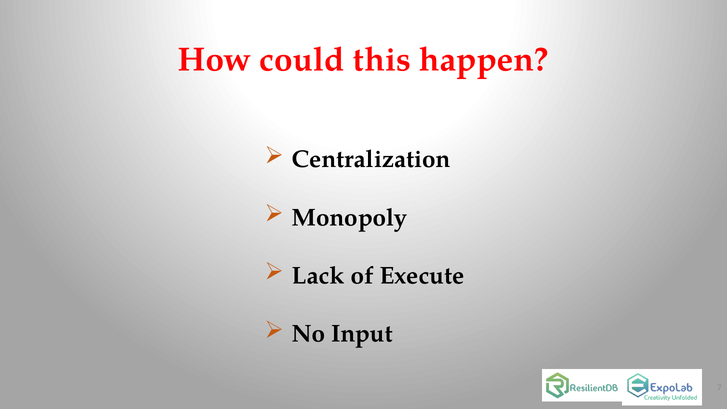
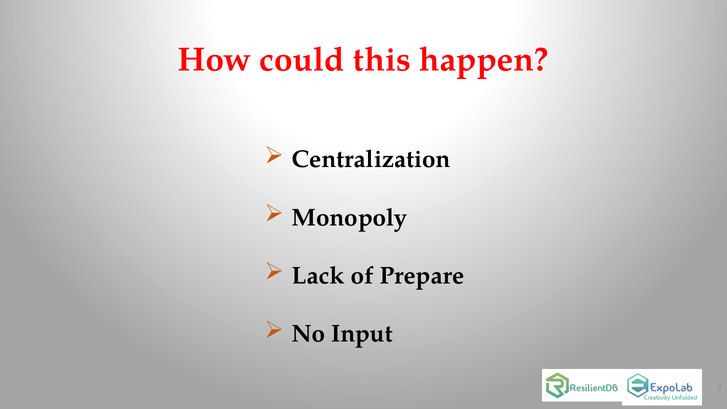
Execute: Execute -> Prepare (422, 276)
